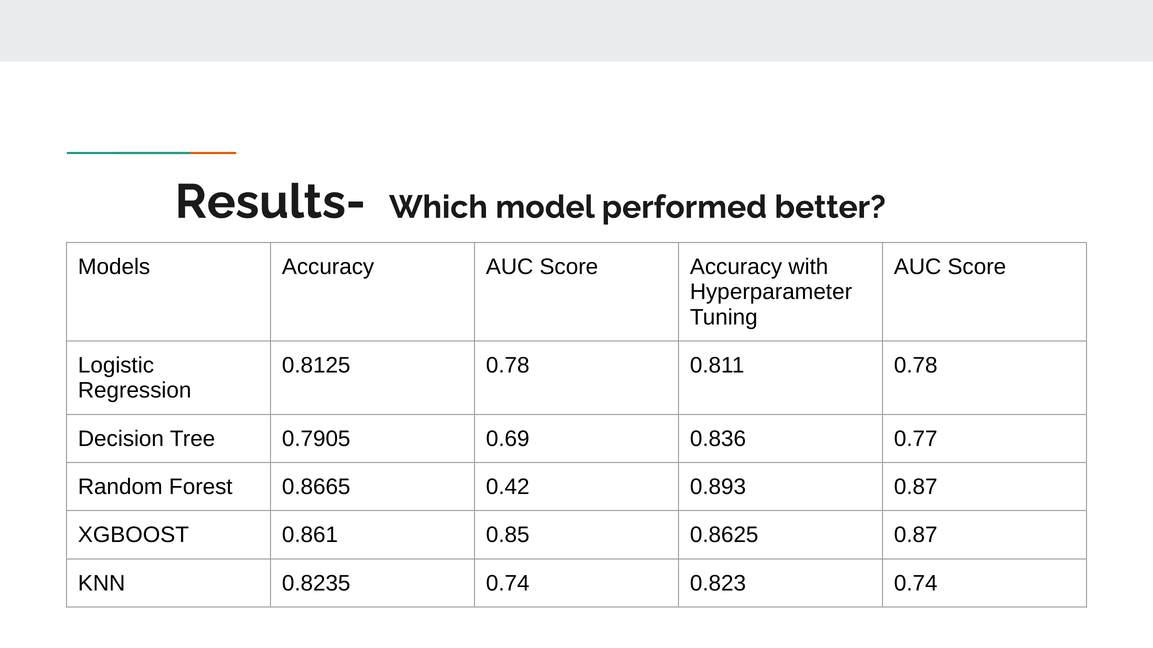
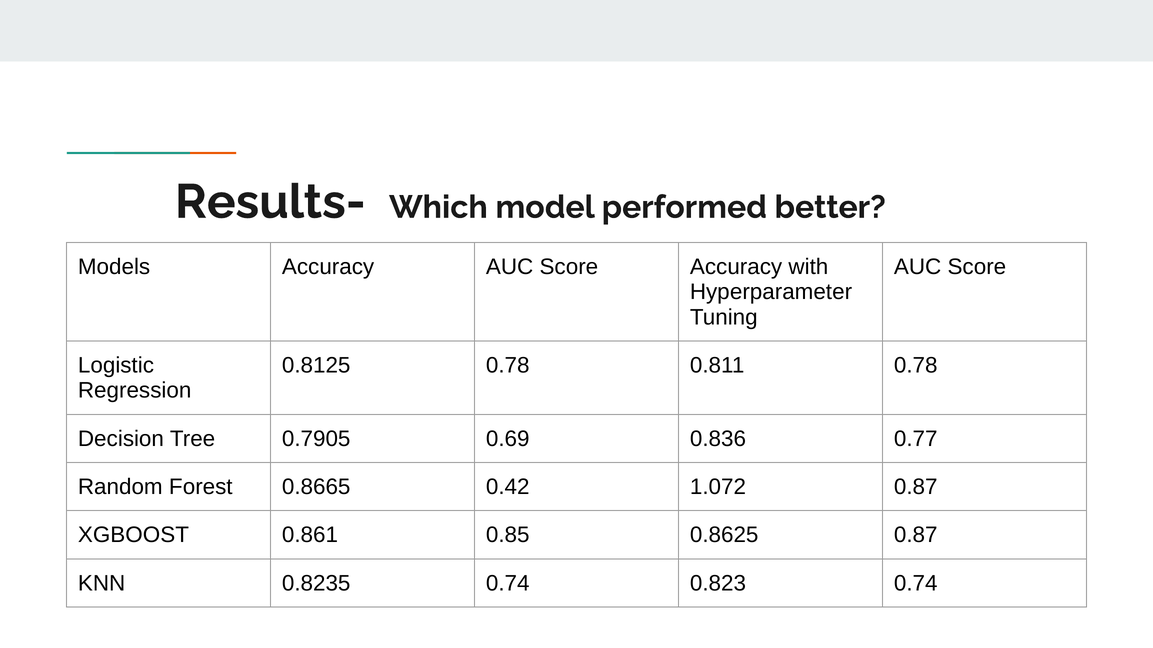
0.893: 0.893 -> 1.072 (718, 487)
